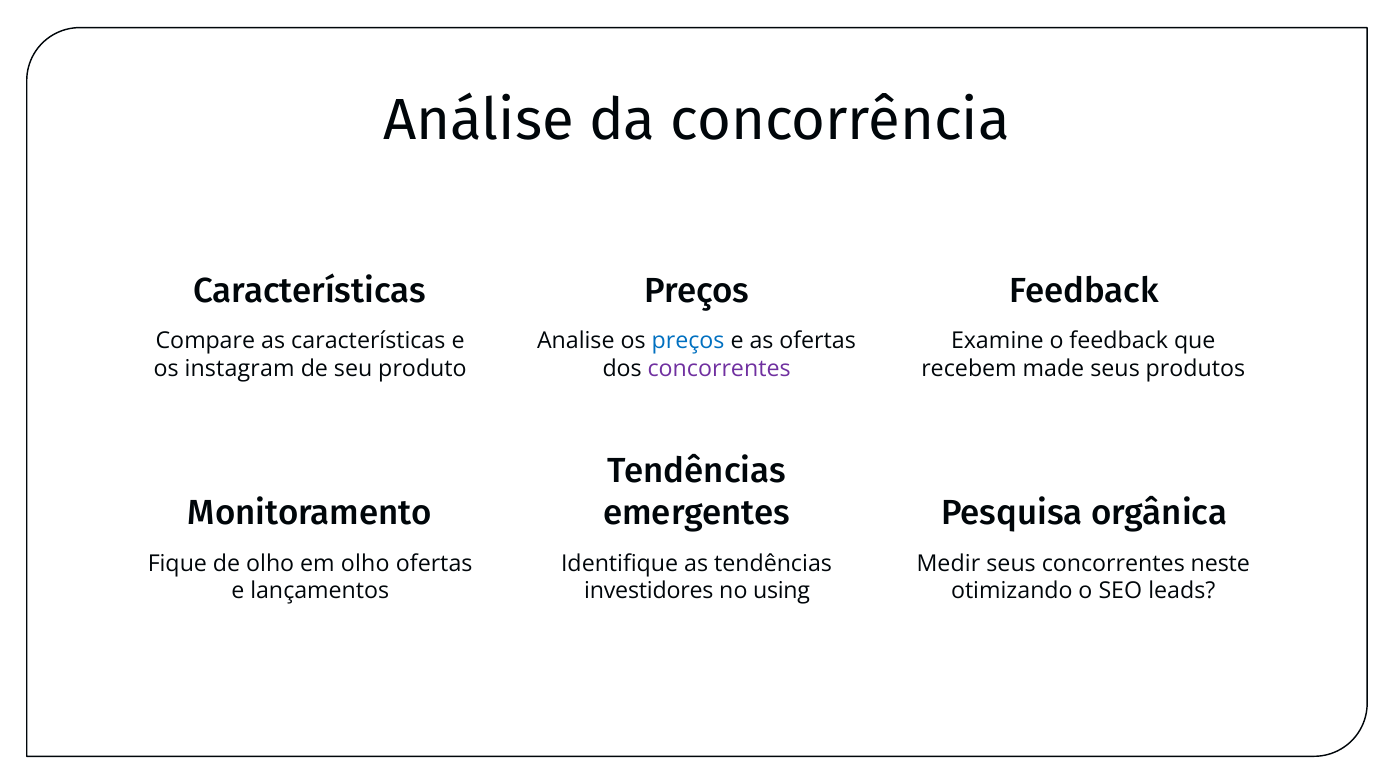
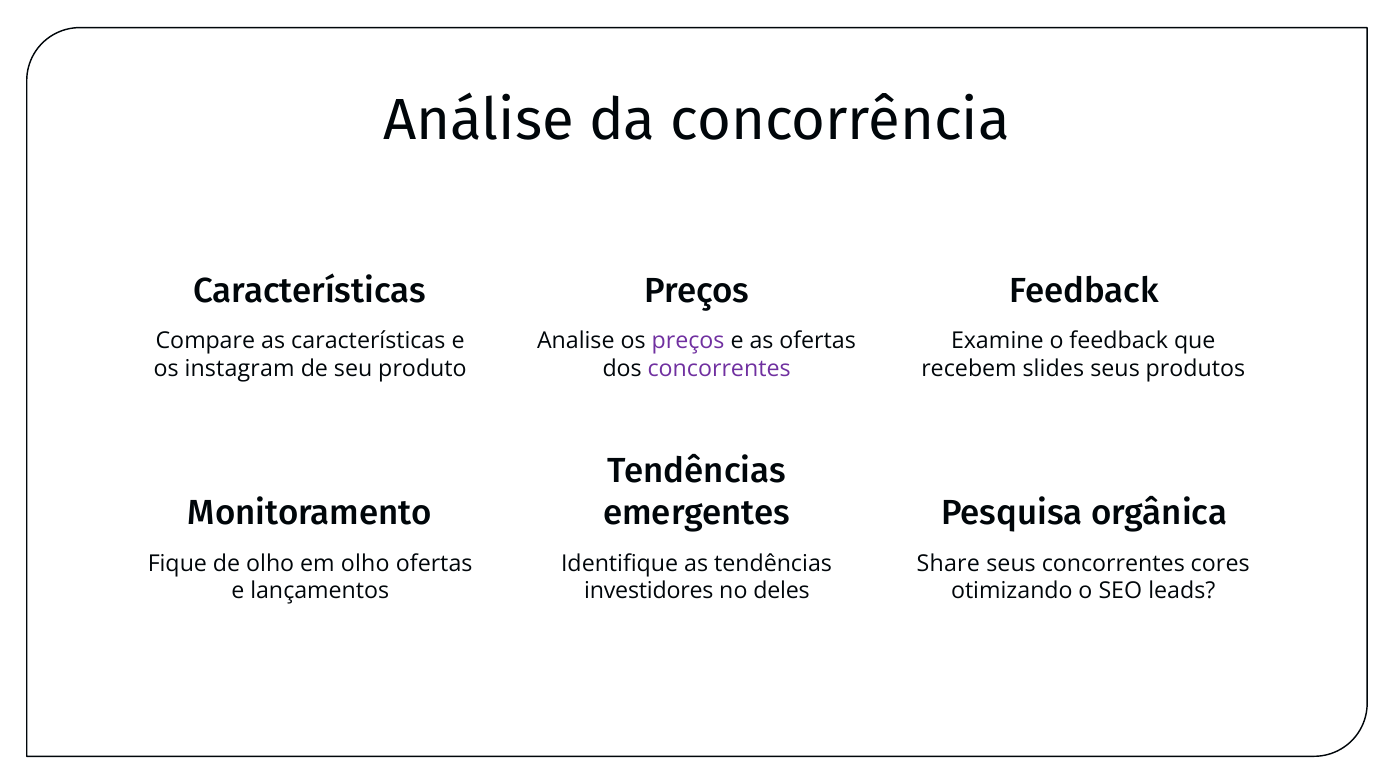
preços colour: blue -> purple (688, 341)
made: made -> slides (1053, 369)
Medir: Medir -> Share (948, 563)
neste: neste -> cores (1220, 563)
using: using -> deles (782, 591)
